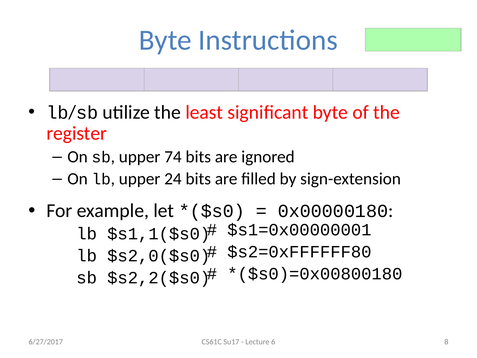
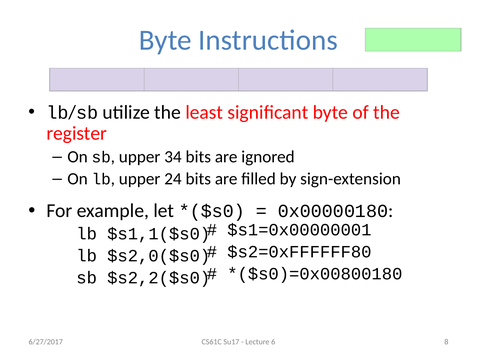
74: 74 -> 34 (173, 157)
